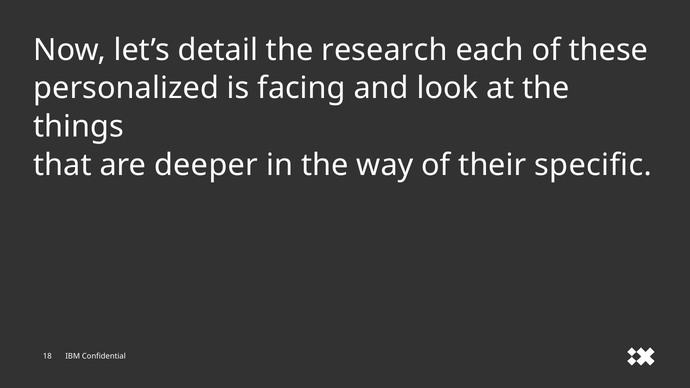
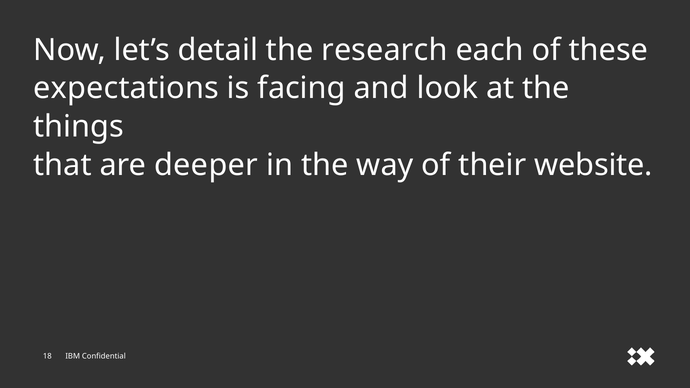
personalized: personalized -> expectations (126, 88)
specific: specific -> website (593, 165)
